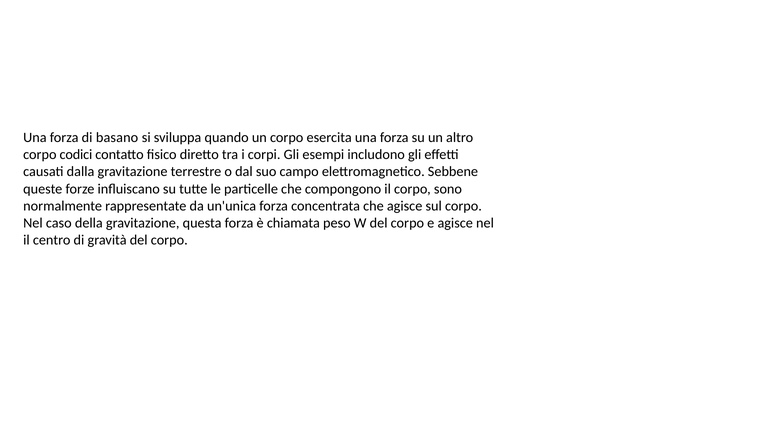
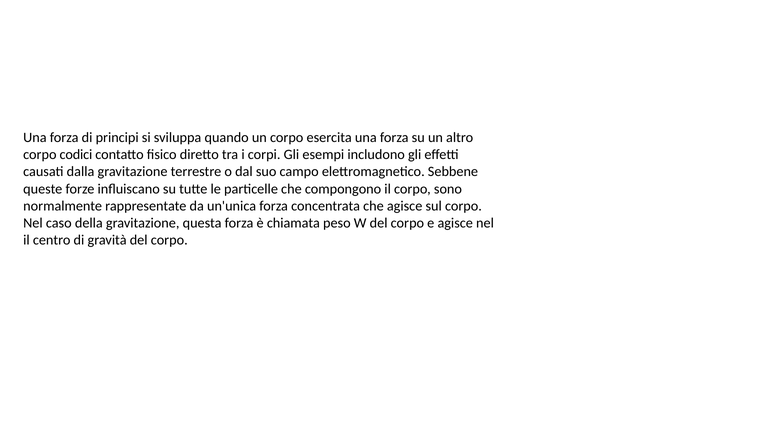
basano: basano -> principi (117, 138)
